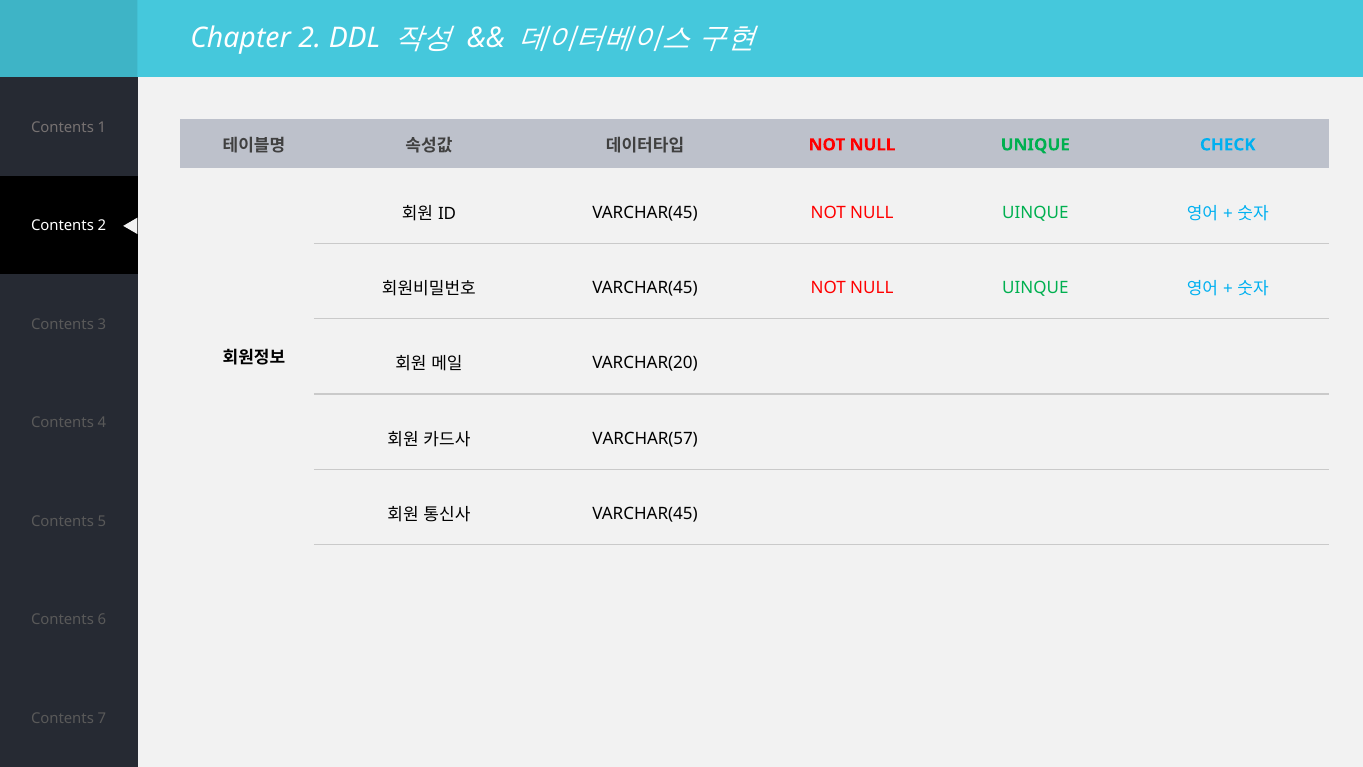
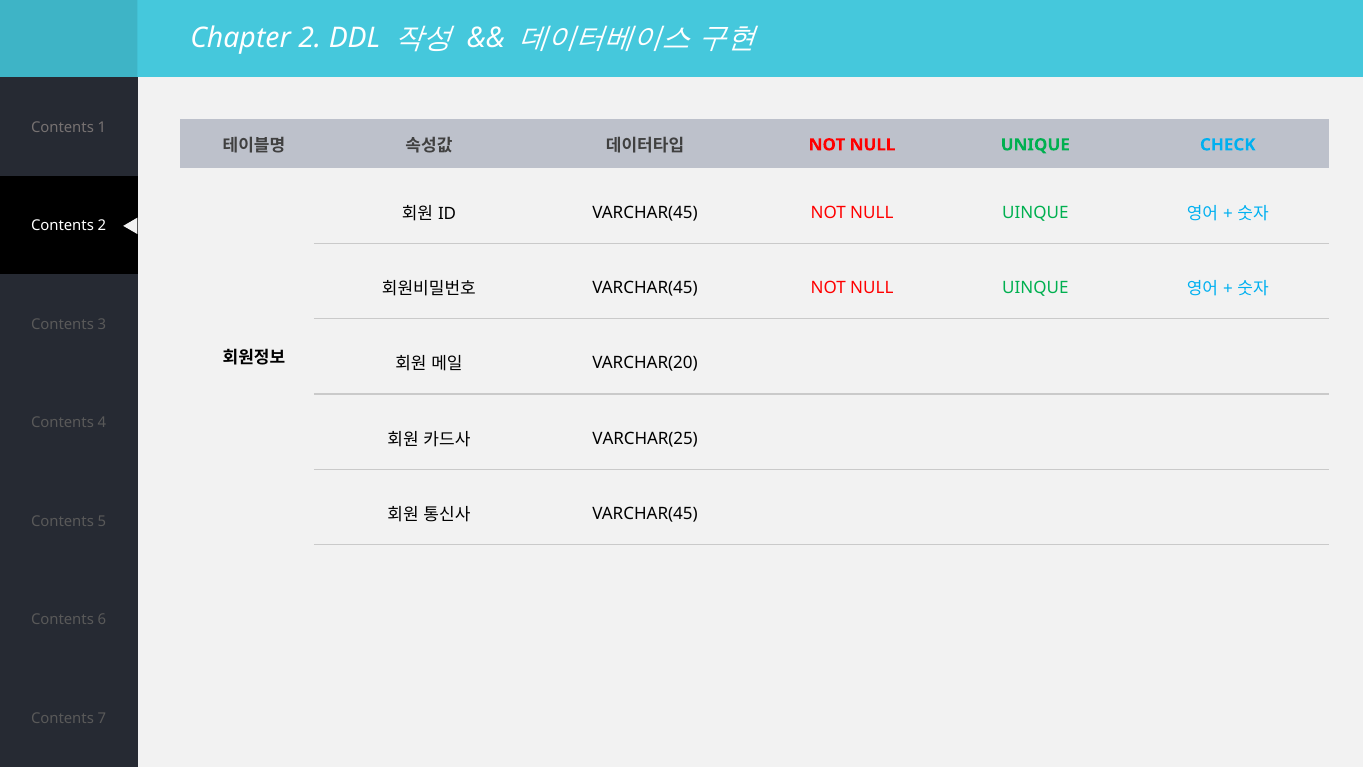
VARCHAR(57: VARCHAR(57 -> VARCHAR(25 (645, 438)
